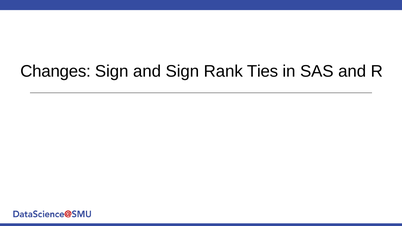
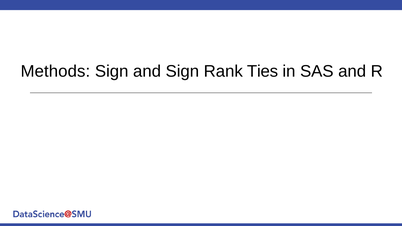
Changes: Changes -> Methods (55, 71)
